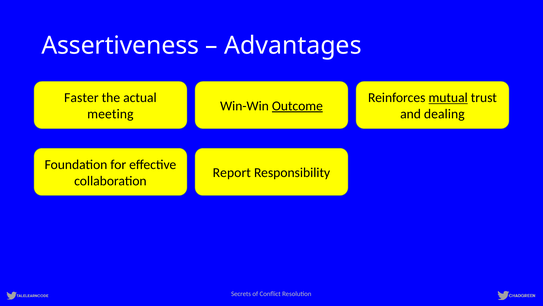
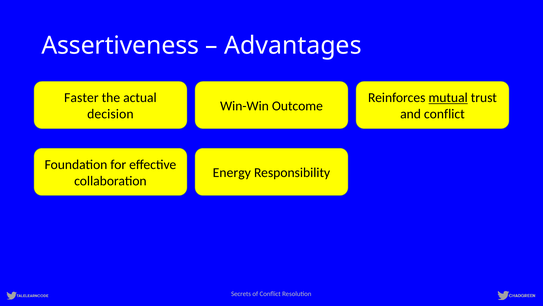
Outcome underline: present -> none (297, 106)
meeting: meeting -> decision (110, 114)
and dealing: dealing -> conflict (444, 114)
Report: Report -> Energy (232, 172)
